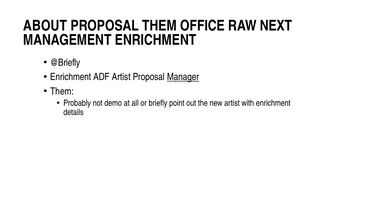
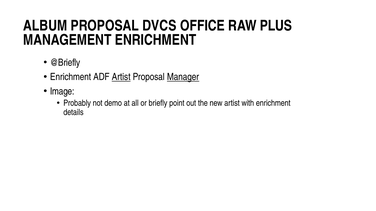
ABOUT: ABOUT -> ALBUM (45, 26)
PROPOSAL THEM: THEM -> DVCS (159, 26)
NEXT: NEXT -> PLUS (276, 26)
Artist underline: none -> present (121, 77)
Them: Them -> Image (62, 91)
